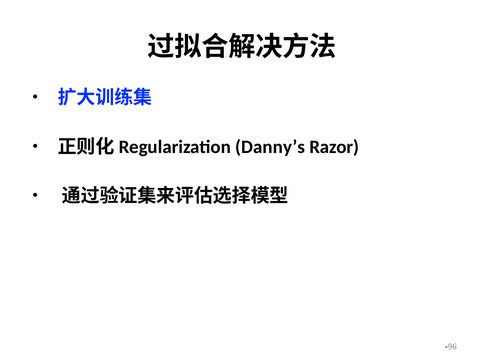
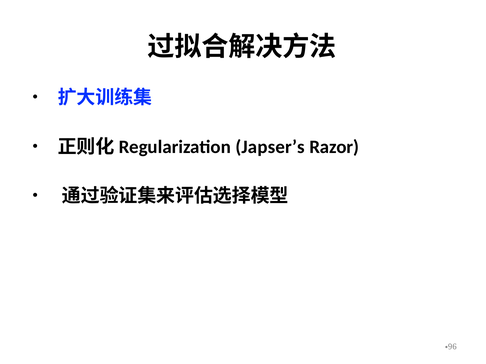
Danny’s: Danny’s -> Japser’s (270, 147)
